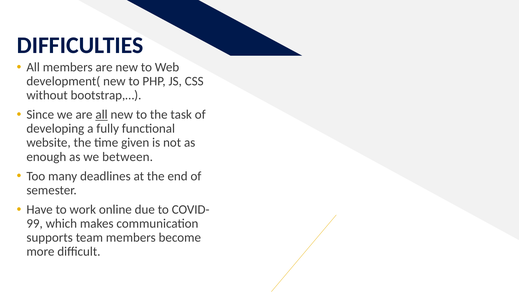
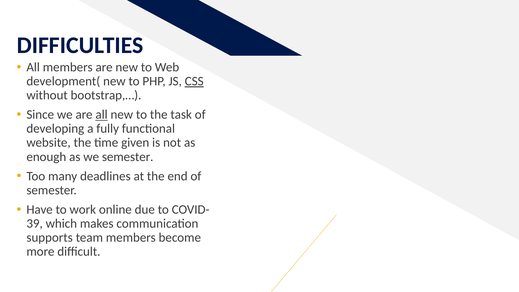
CSS underline: none -> present (194, 81)
we between: between -> semester (128, 157)
99: 99 -> 39 (35, 224)
